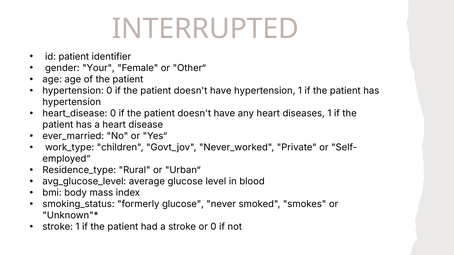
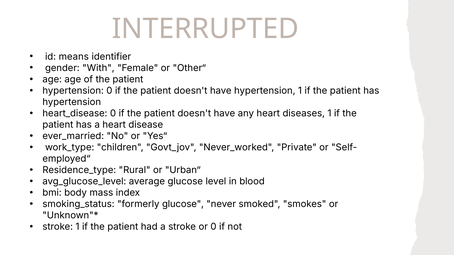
id patient: patient -> means (74, 57)
Your: Your -> With (98, 68)
